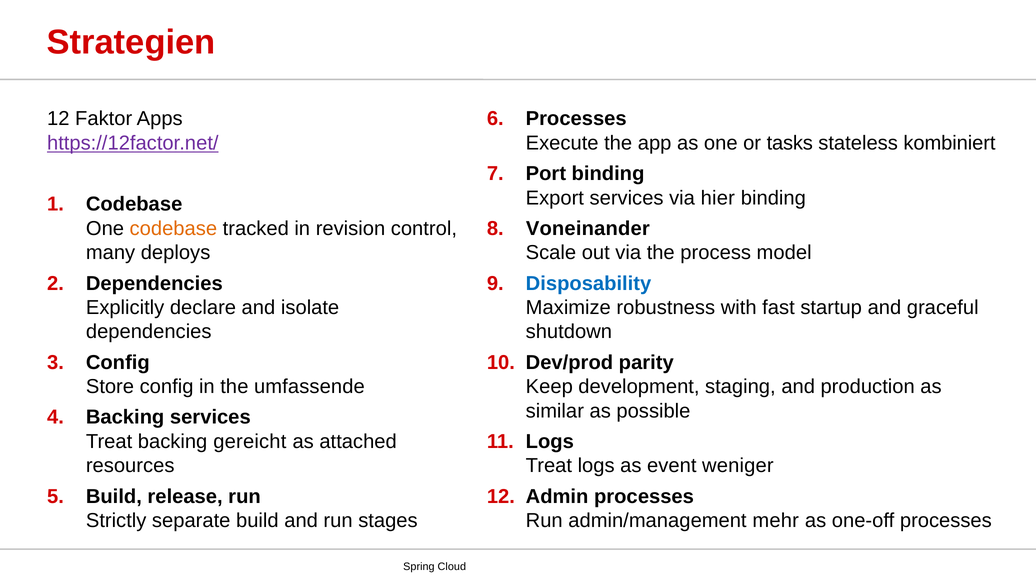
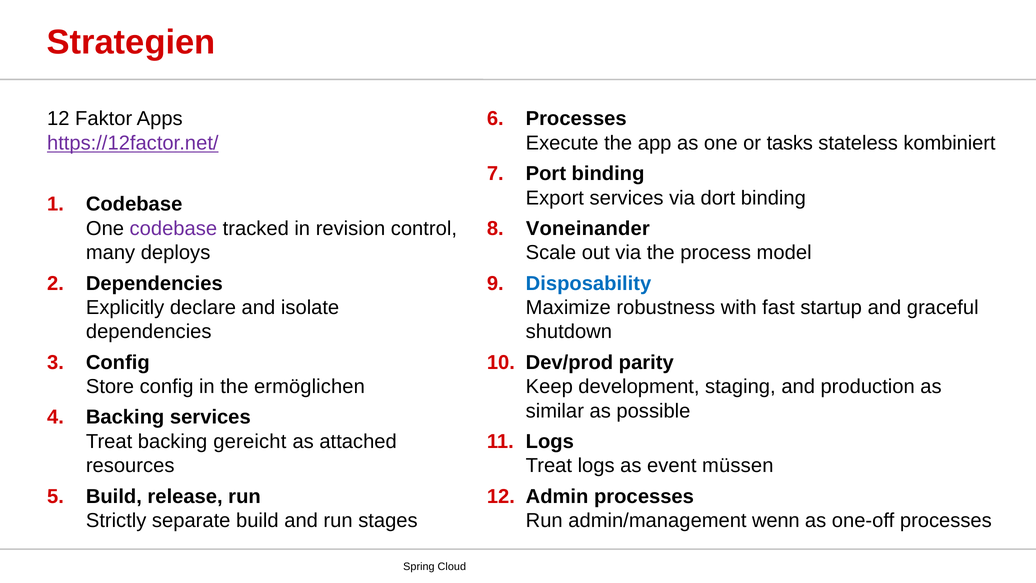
hier: hier -> dort (718, 198)
codebase colour: orange -> purple (173, 228)
umfassende: umfassende -> ermöglichen (309, 387)
weniger: weniger -> müssen (738, 466)
mehr: mehr -> wenn (776, 520)
